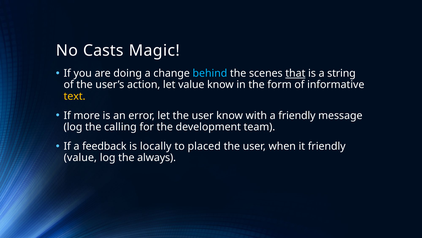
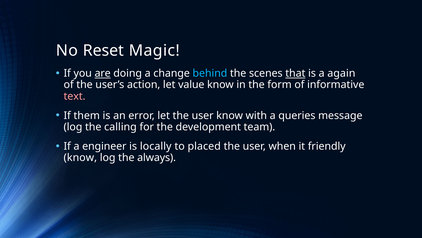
Casts: Casts -> Reset (103, 50)
are underline: none -> present (103, 73)
string: string -> again (341, 73)
text colour: yellow -> pink (75, 96)
more: more -> them (87, 115)
a friendly: friendly -> queries (297, 115)
feedback: feedback -> engineer (104, 146)
value: value -> know (80, 157)
